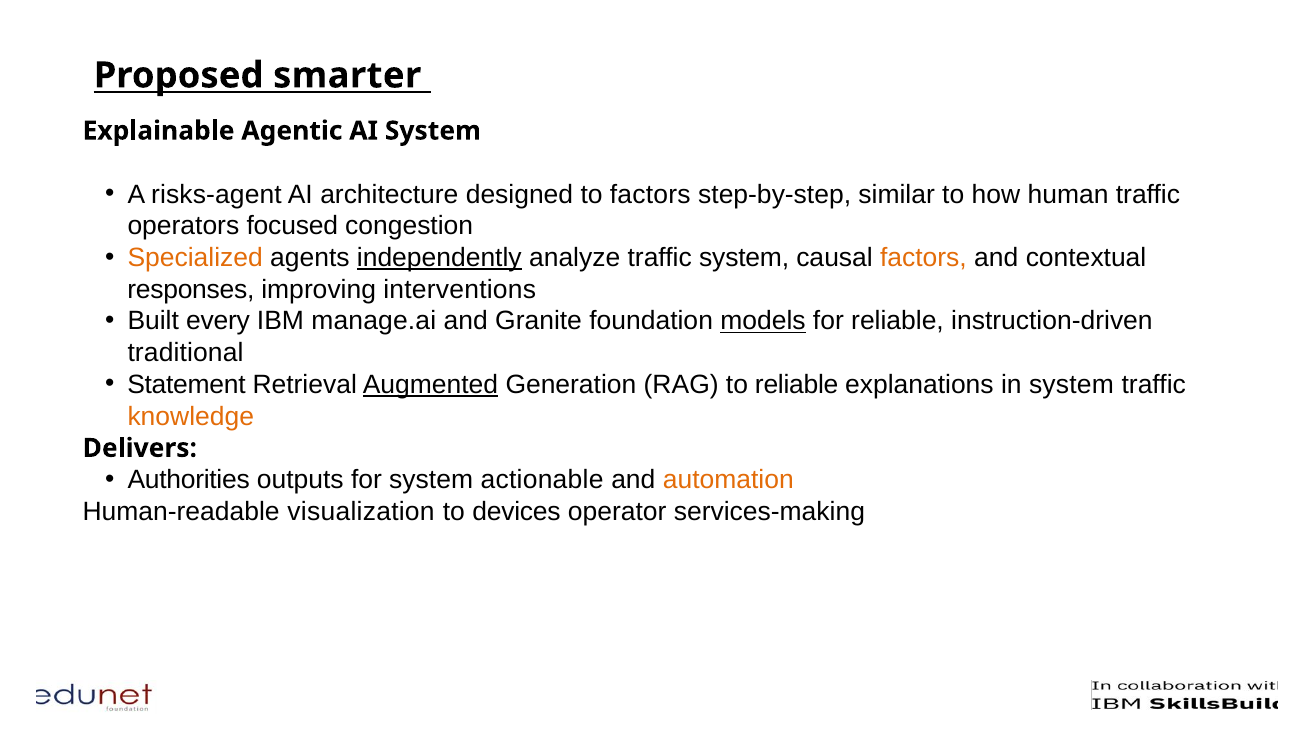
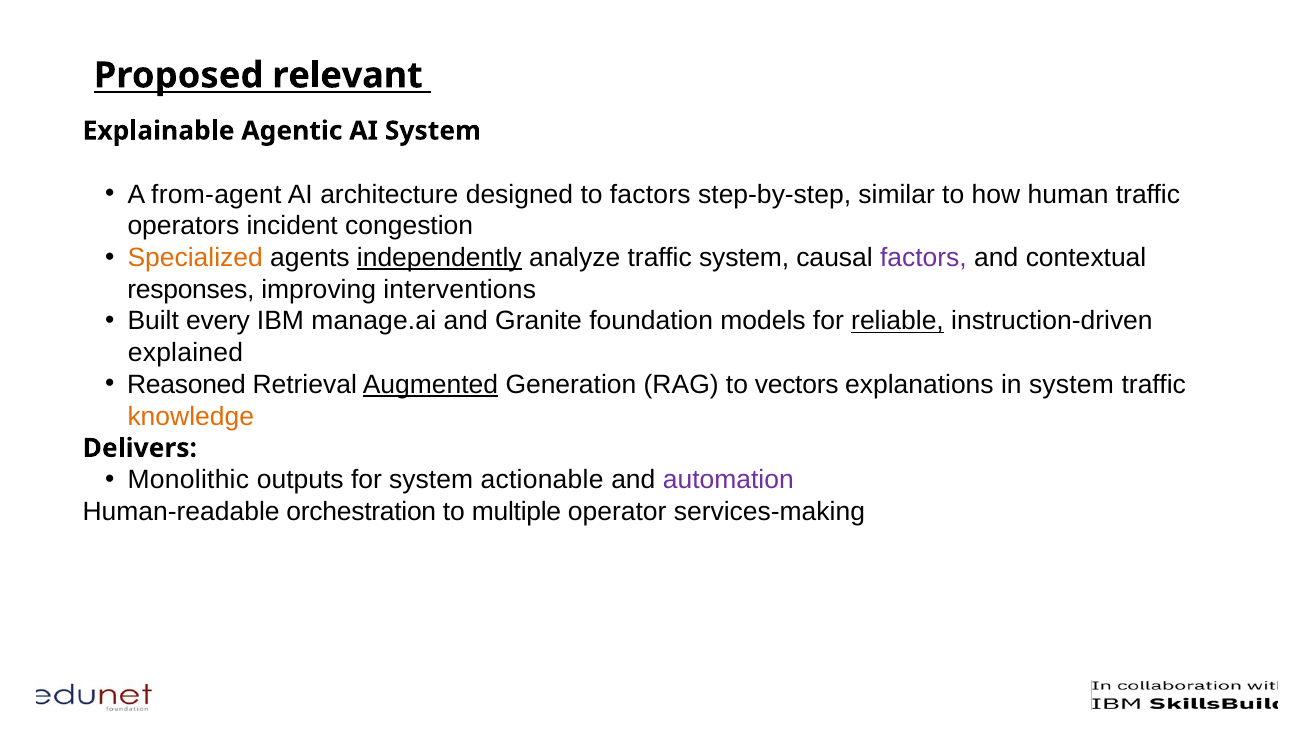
smarter: smarter -> relevant (348, 75)
risks-agent: risks-agent -> from-agent (216, 194)
focused: focused -> incident (292, 226)
factors colour: orange -> purple (923, 258)
models underline: present -> none (763, 321)
reliable underline: none -> present (898, 321)
traditional: traditional -> explained (185, 353)
Statement: Statement -> Reasoned (186, 385)
to reliable: reliable -> vectors (797, 385)
Authorities: Authorities -> Monolithic (188, 480)
automation colour: orange -> purple (728, 480)
visualization: visualization -> orchestration (361, 512)
devices: devices -> multiple (517, 512)
